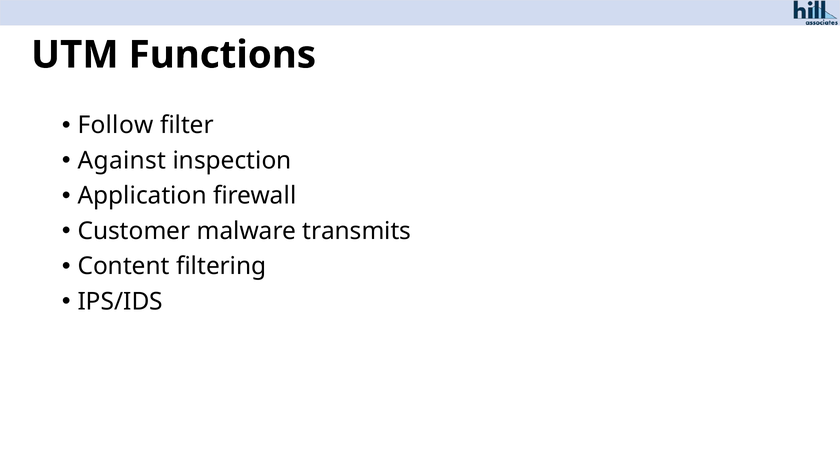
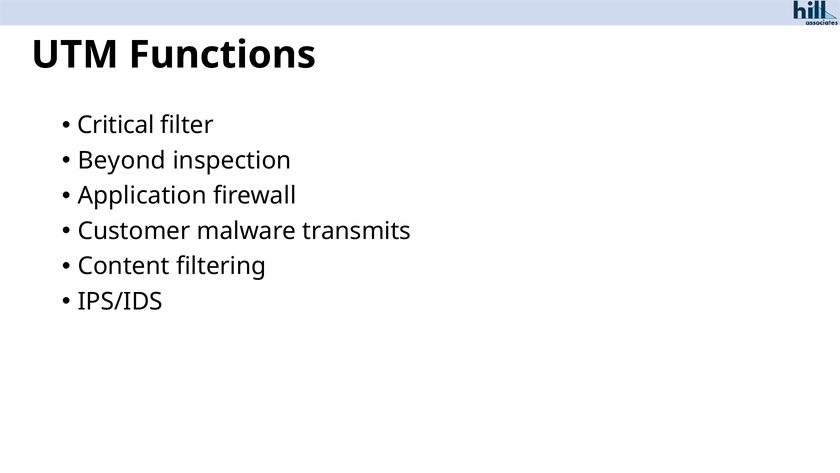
Follow: Follow -> Critical (116, 125)
Against: Against -> Beyond (122, 160)
